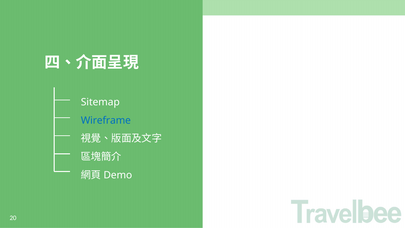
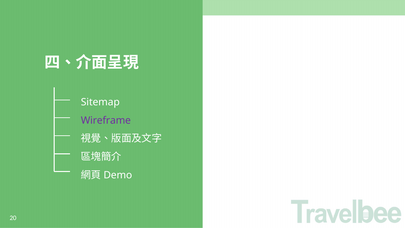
Wireframe colour: blue -> purple (106, 120)
